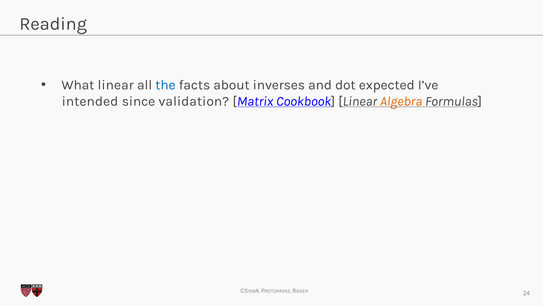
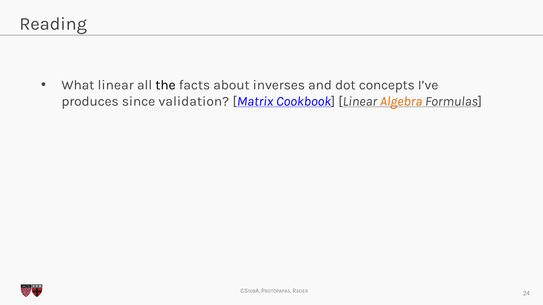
the colour: blue -> black (165, 85)
expected: expected -> concepts (387, 85)
intended: intended -> produces (90, 102)
